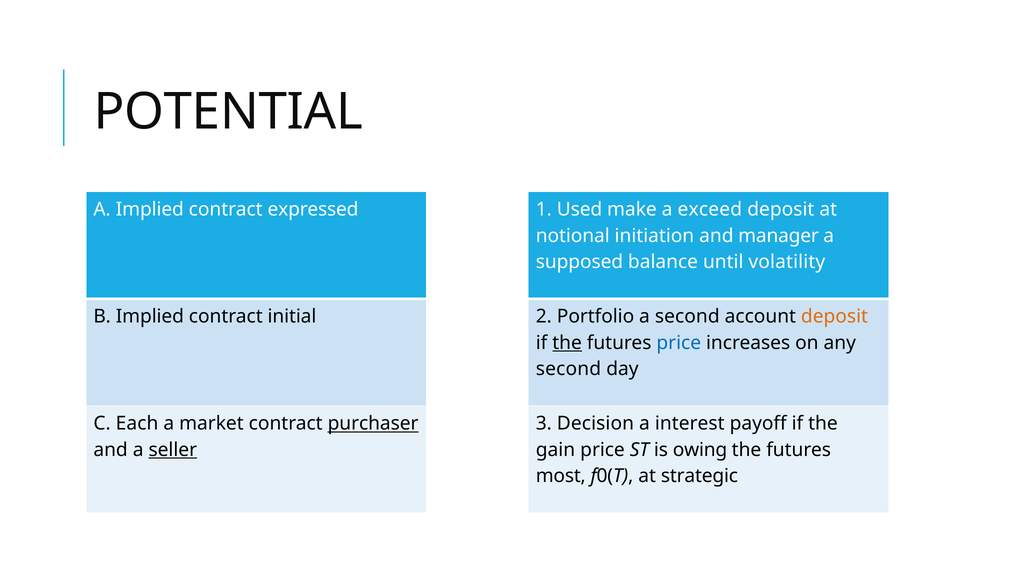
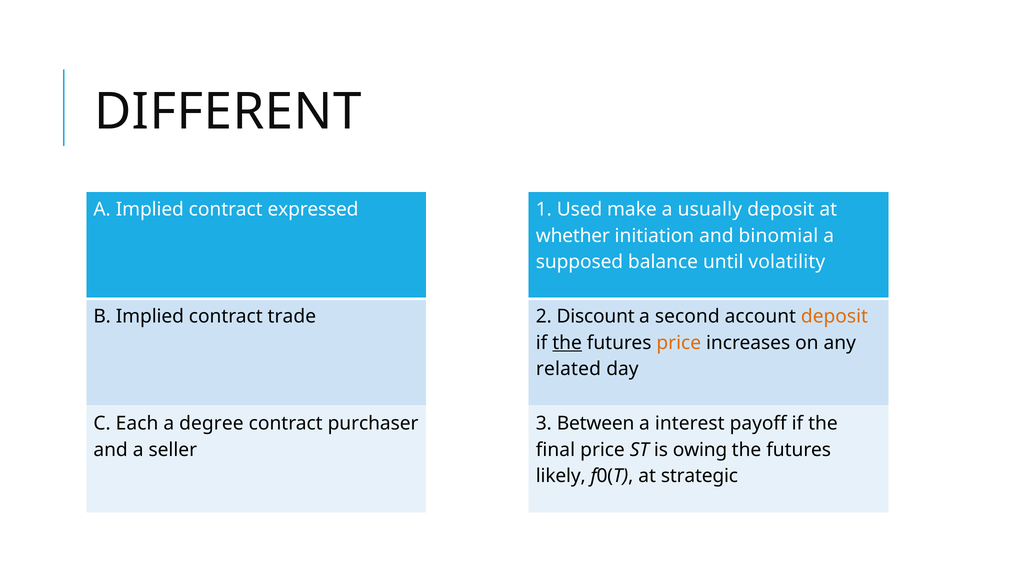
POTENTIAL: POTENTIAL -> DIFFERENT (228, 112)
exceed: exceed -> usually (710, 210)
notional: notional -> whether (573, 236)
manager: manager -> binomial (778, 236)
initial: initial -> trade (292, 317)
Portfolio: Portfolio -> Discount (596, 317)
price colour: blue -> orange (679, 343)
second: second -> related (568, 369)
market: market -> degree (211, 424)
purchaser underline: present -> none (373, 424)
Decision: Decision -> Between (596, 424)
seller underline: present -> none (173, 450)
gain: gain -> final (555, 450)
most: most -> likely (561, 476)
